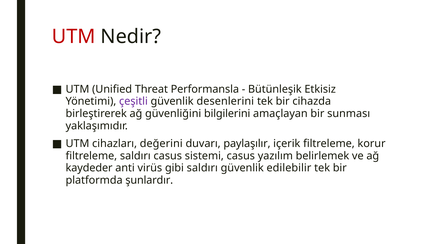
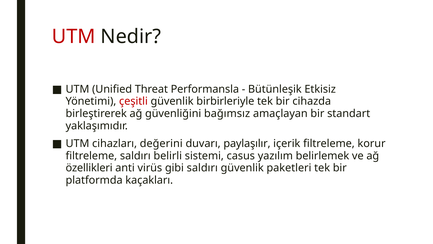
çeşitli colour: purple -> red (133, 101)
desenlerini: desenlerini -> birbirleriyle (225, 101)
bilgilerini: bilgilerini -> bağımsız (227, 113)
sunması: sunması -> standart (349, 113)
saldırı casus: casus -> belirli (168, 155)
kaydeder: kaydeder -> özellikleri (89, 168)
edilebilir: edilebilir -> paketleri (289, 168)
şunlardır: şunlardır -> kaçakları (149, 180)
